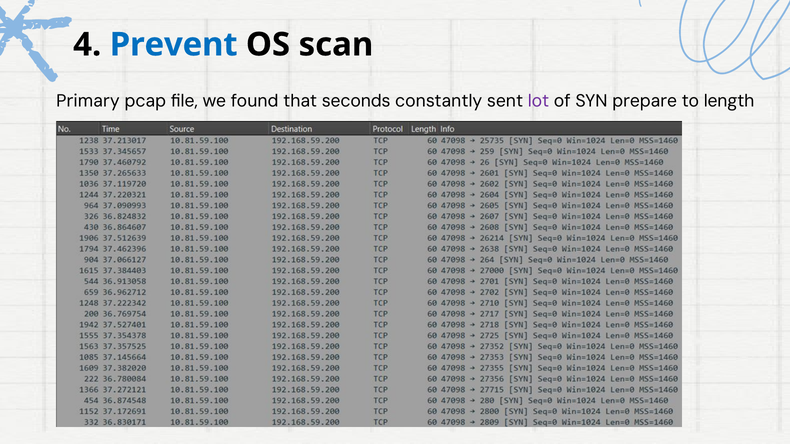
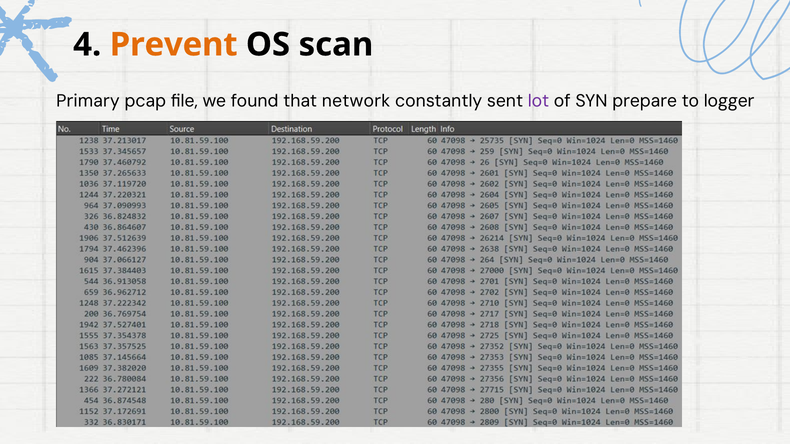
Prevent colour: blue -> orange (174, 45)
seconds: seconds -> network (356, 101)
length: length -> logger (729, 101)
